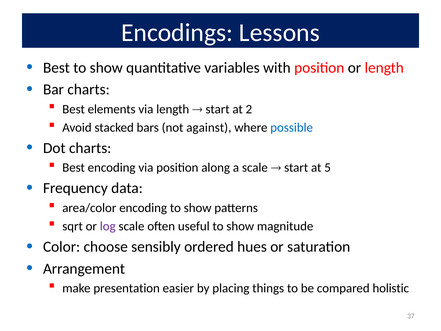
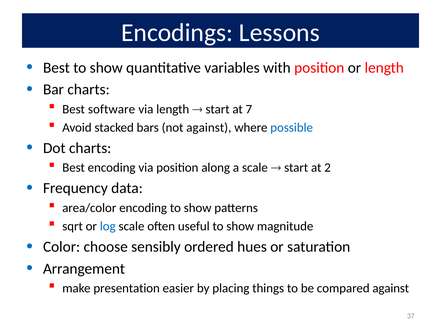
elements: elements -> software (112, 109)
2: 2 -> 7 (249, 109)
5: 5 -> 2 (328, 168)
log colour: purple -> blue (108, 226)
compared holistic: holistic -> against (391, 288)
